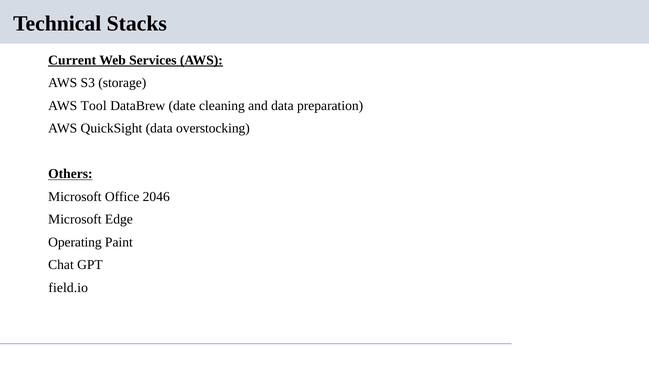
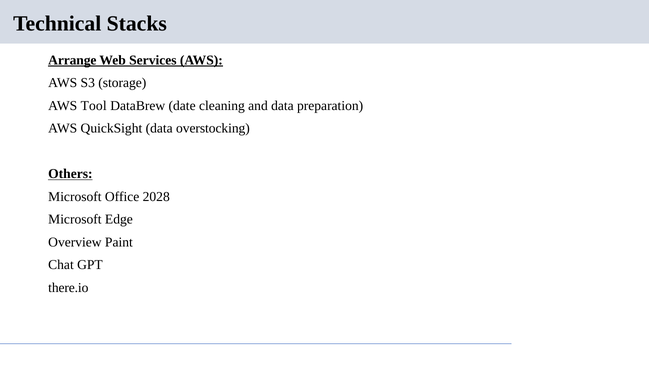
Current: Current -> Arrange (72, 60)
2046: 2046 -> 2028 (156, 197)
Operating: Operating -> Overview (75, 242)
field.io: field.io -> there.io (68, 288)
